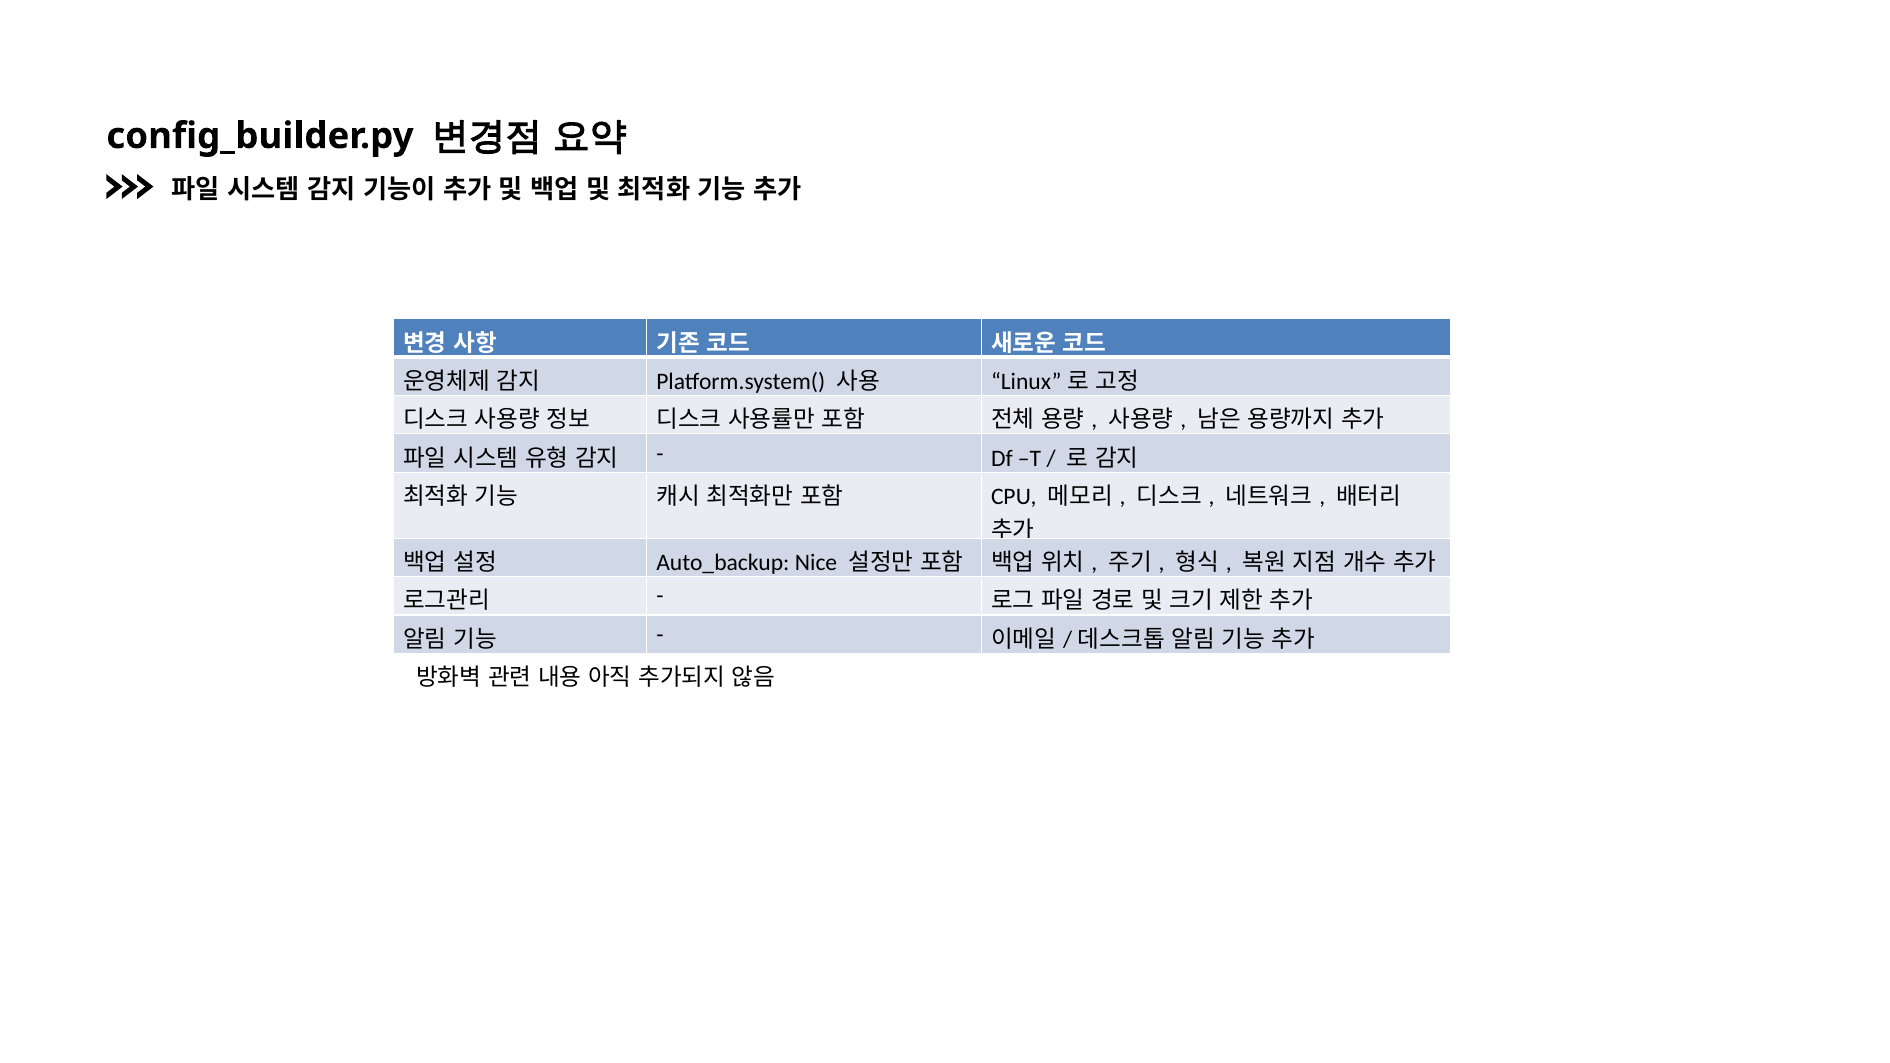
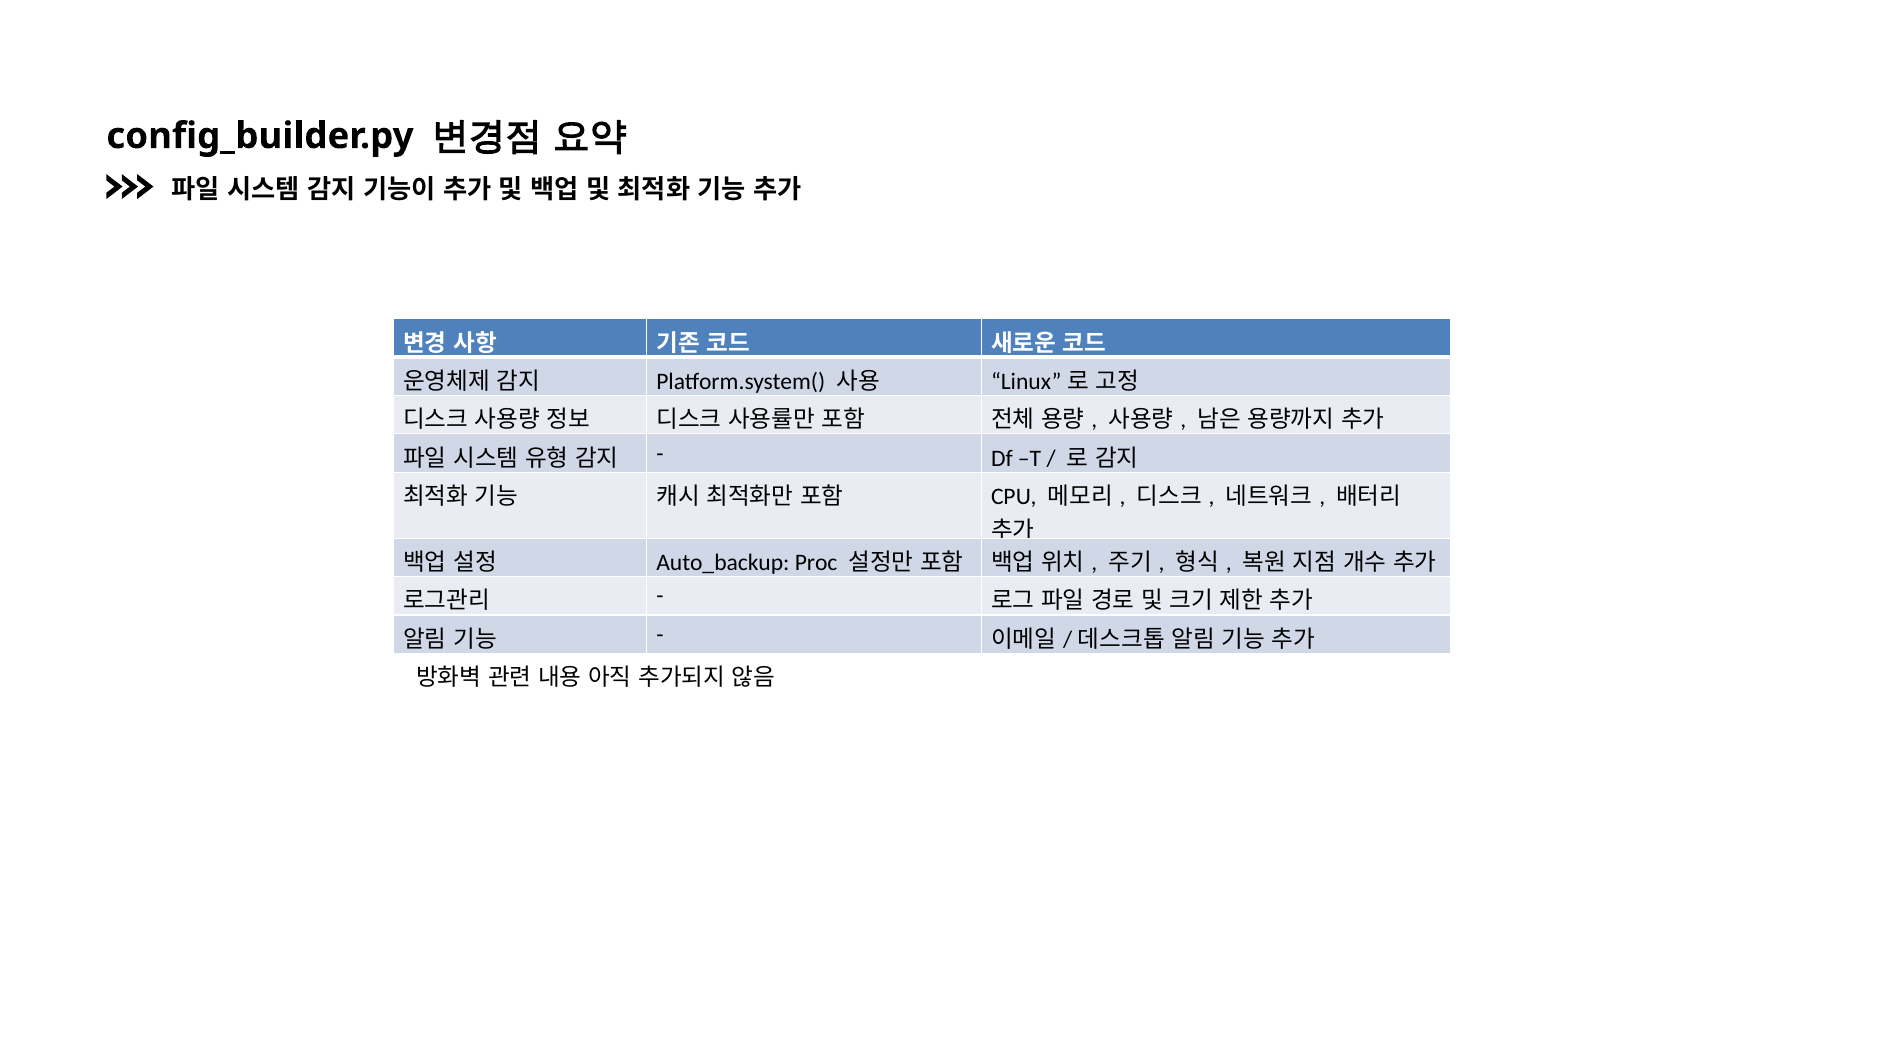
Nice: Nice -> Proc (816, 563)
